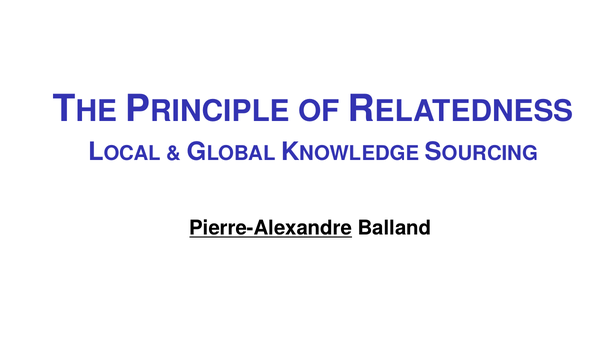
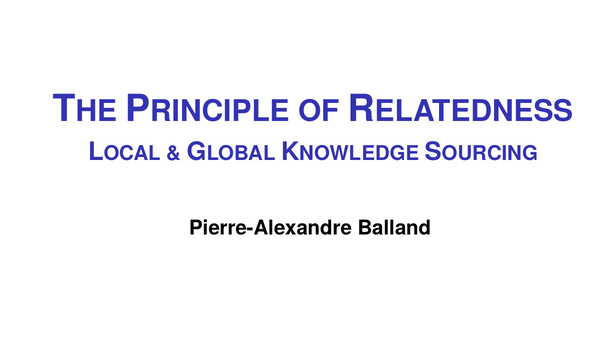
Pierre-Alexandre underline: present -> none (271, 228)
